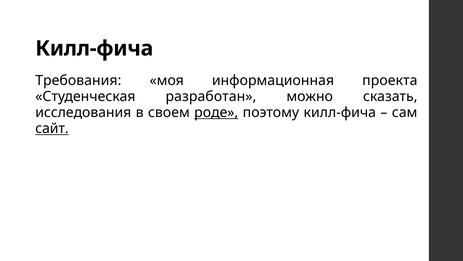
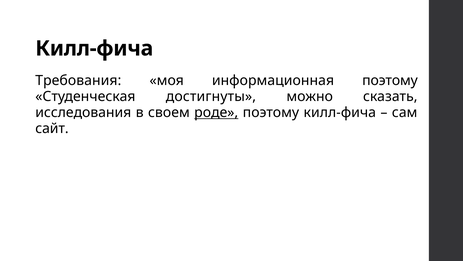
информационная проекта: проекта -> поэтому (390, 80)
разработан: разработан -> достигнуты (211, 96)
сайт underline: present -> none (52, 128)
